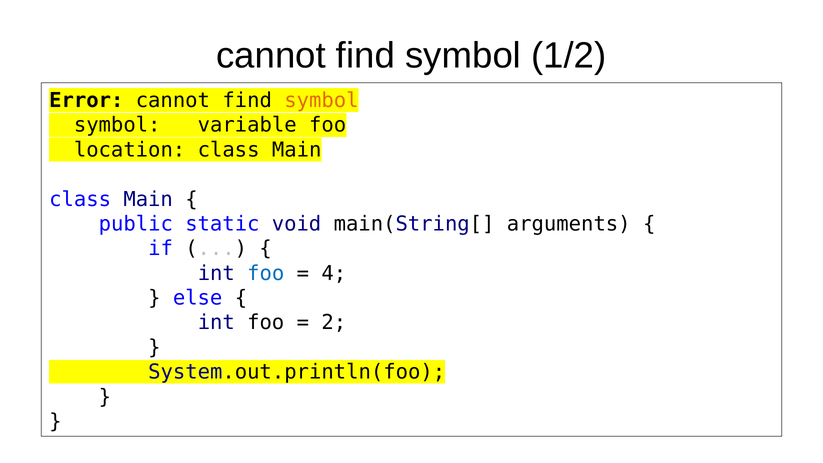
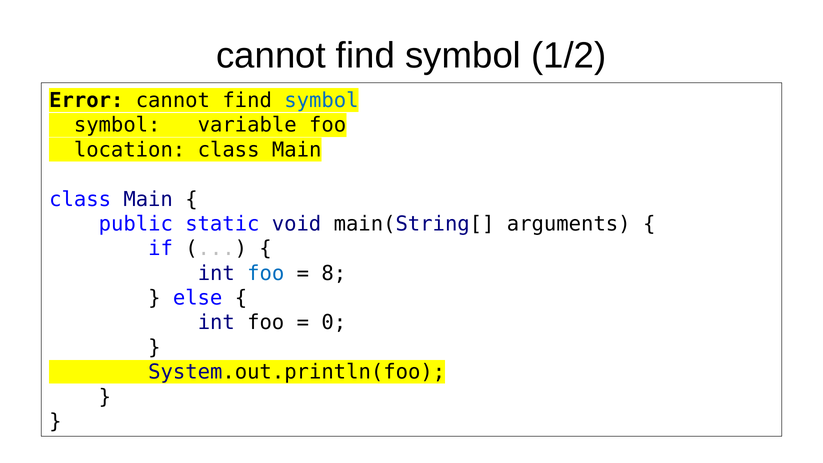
symbol colour: orange -> blue (321, 100)
4: 4 -> 8 (334, 273)
2: 2 -> 0 (334, 323)
